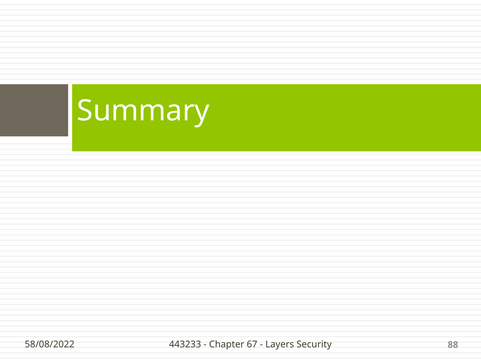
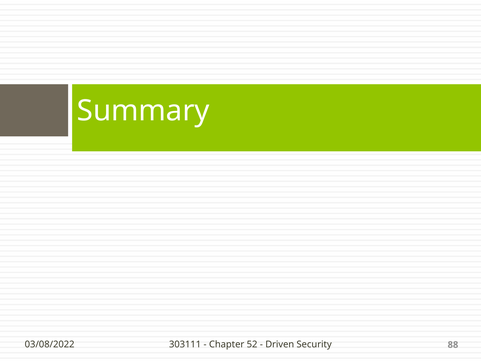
58/08/2022: 58/08/2022 -> 03/08/2022 (50, 344)
443233: 443233 -> 303111 (185, 344)
67: 67 -> 52 (252, 344)
Layers: Layers -> Driven (280, 344)
